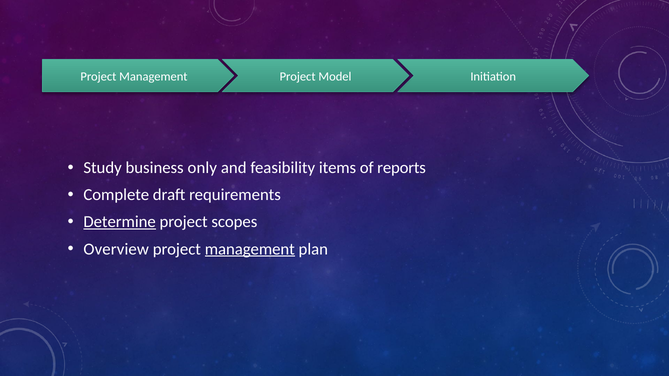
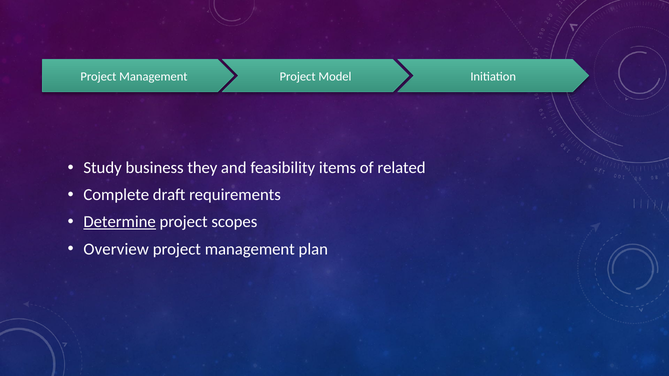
only: only -> they (202, 168)
reports: reports -> related (402, 168)
management underline: present -> none (250, 249)
